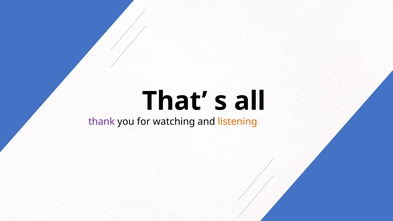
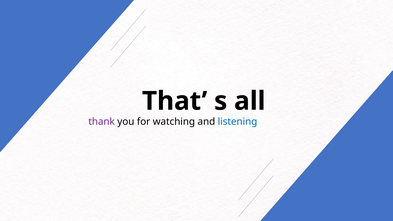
listening colour: orange -> blue (237, 122)
